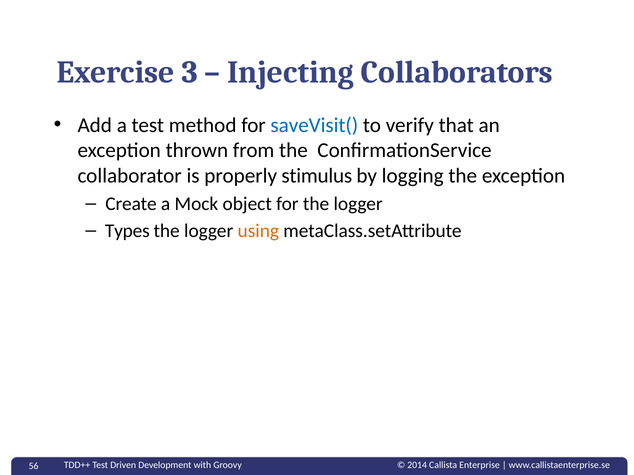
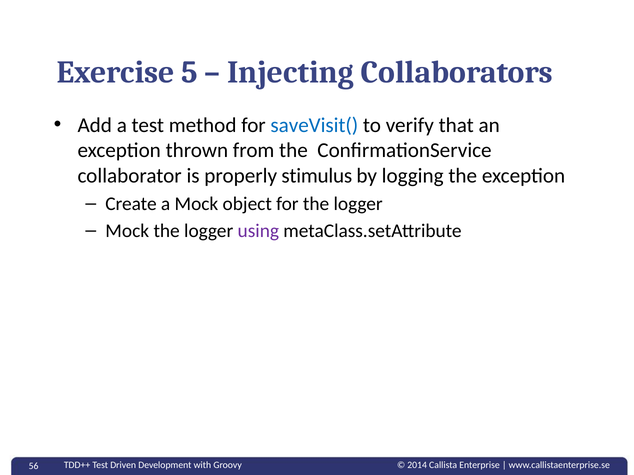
3: 3 -> 5 (190, 72)
Types: Types -> Mock (127, 231)
using colour: orange -> purple (258, 231)
